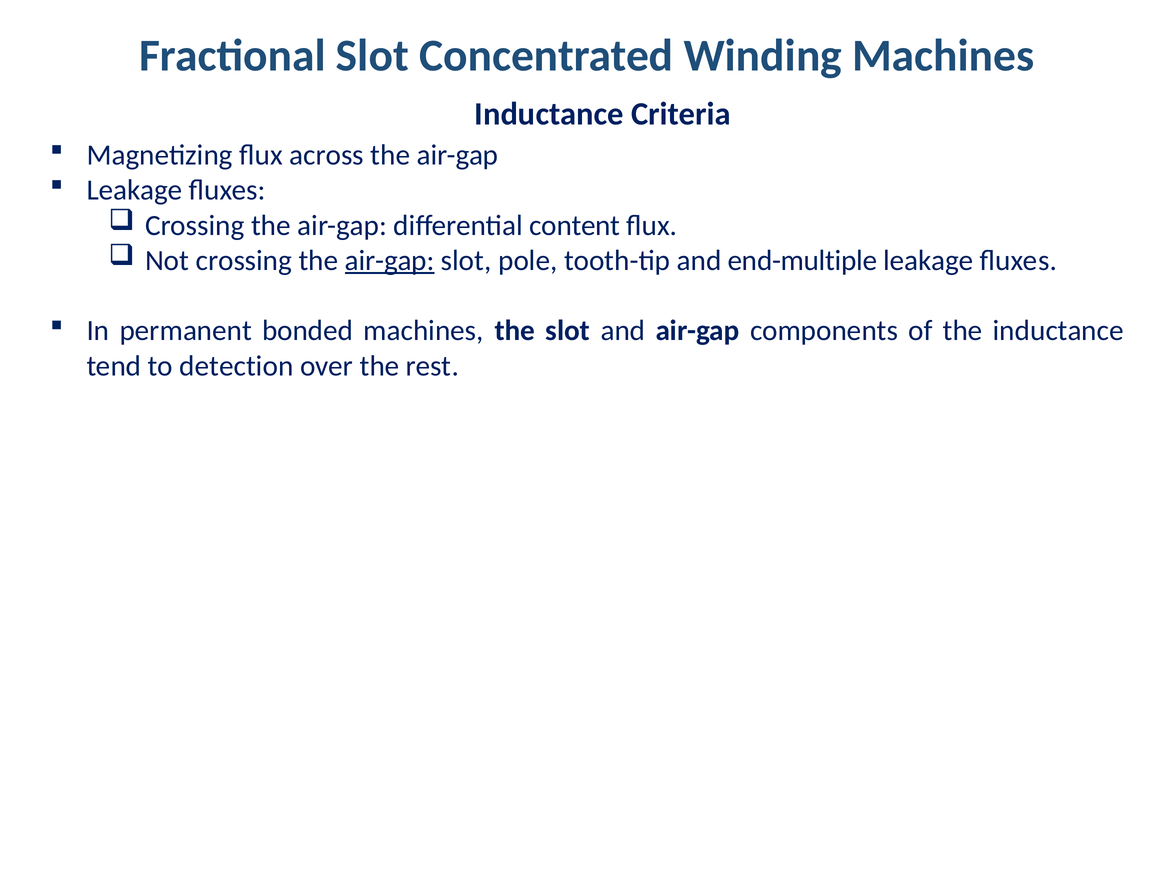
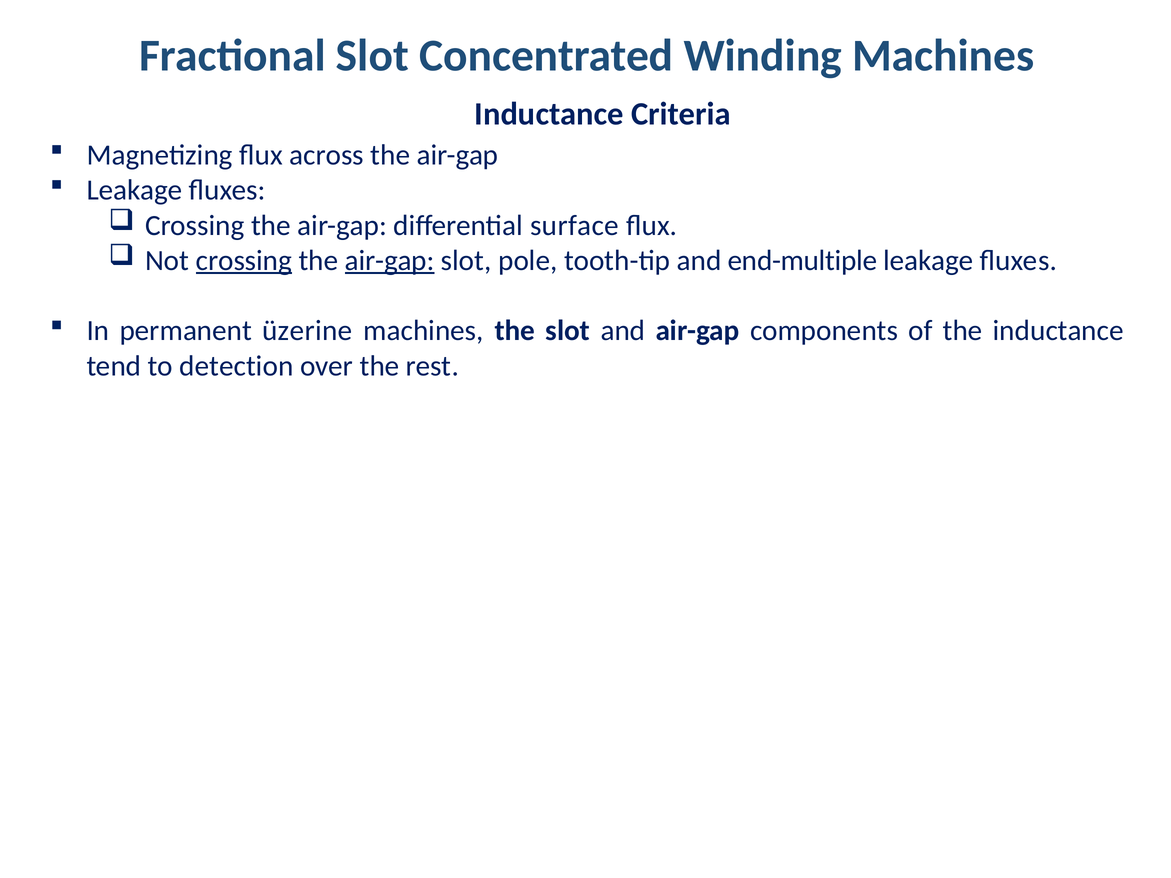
content: content -> surface (574, 225)
crossing underline: none -> present (244, 261)
bonded: bonded -> üzerine (307, 331)
